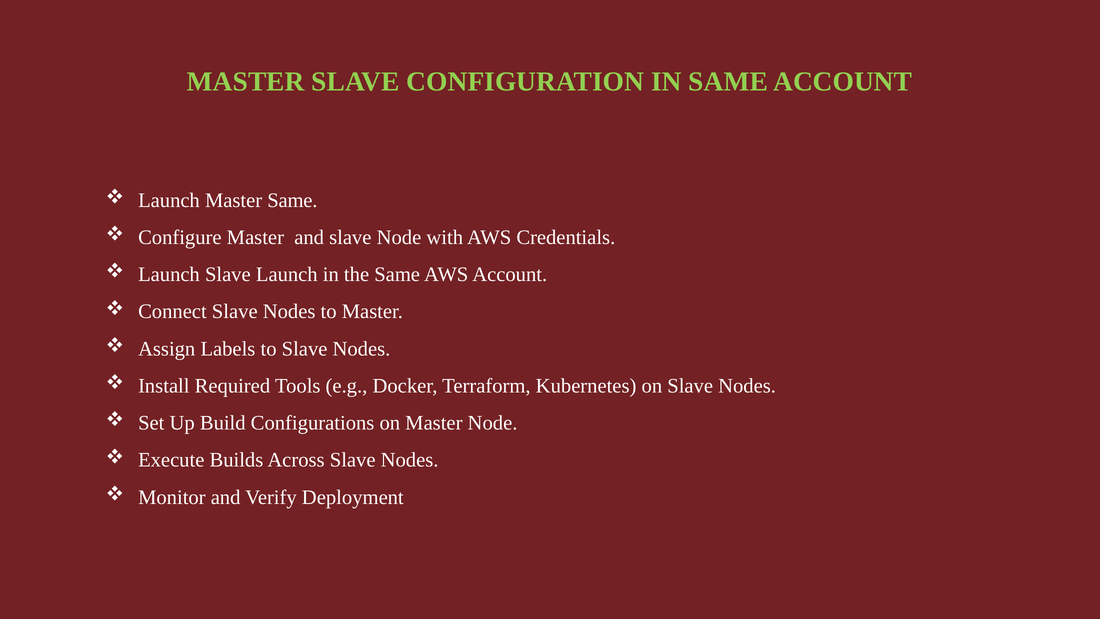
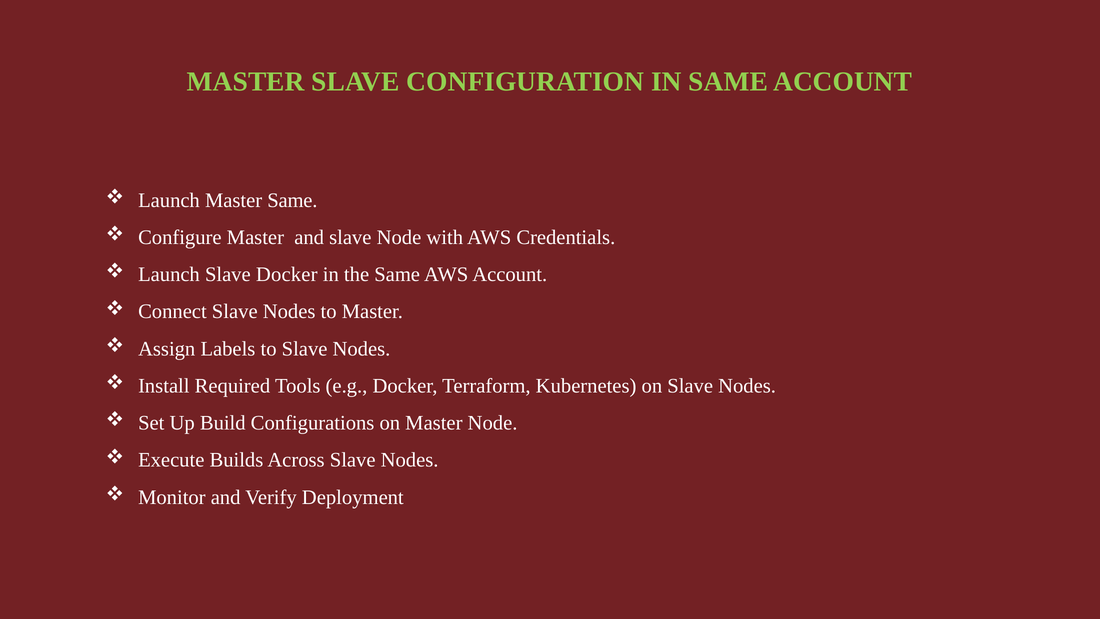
Slave Launch: Launch -> Docker (287, 274)
